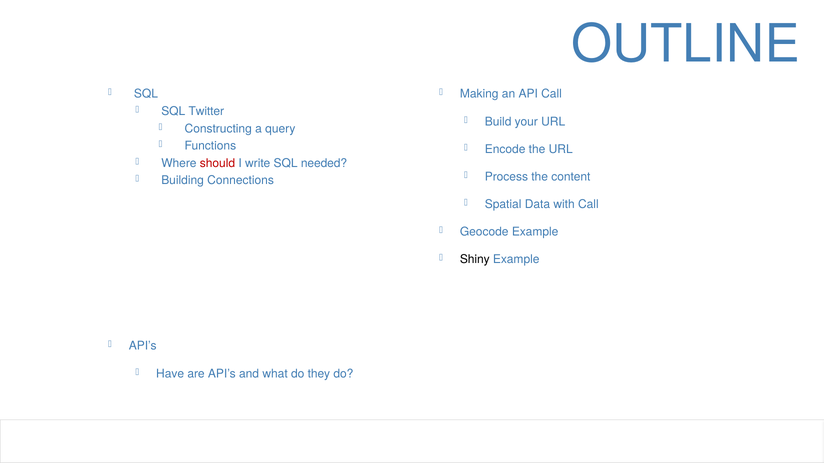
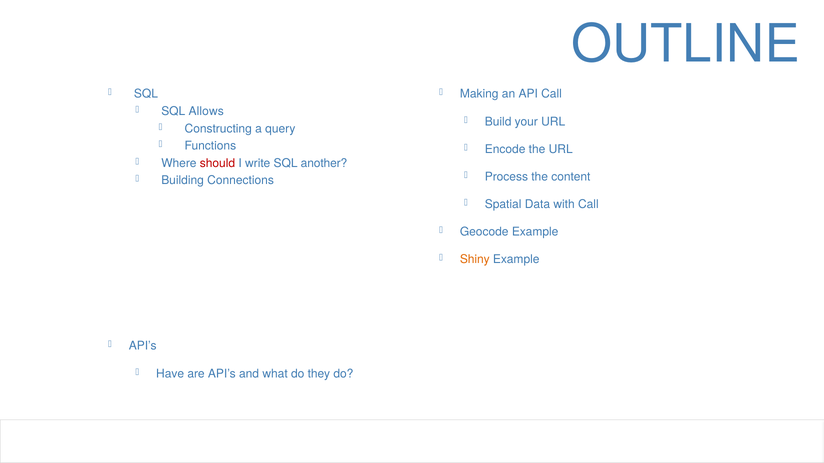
Twitter: Twitter -> Allows (206, 111)
needed: needed -> another (324, 163)
Shiny colour: black -> orange (475, 260)
